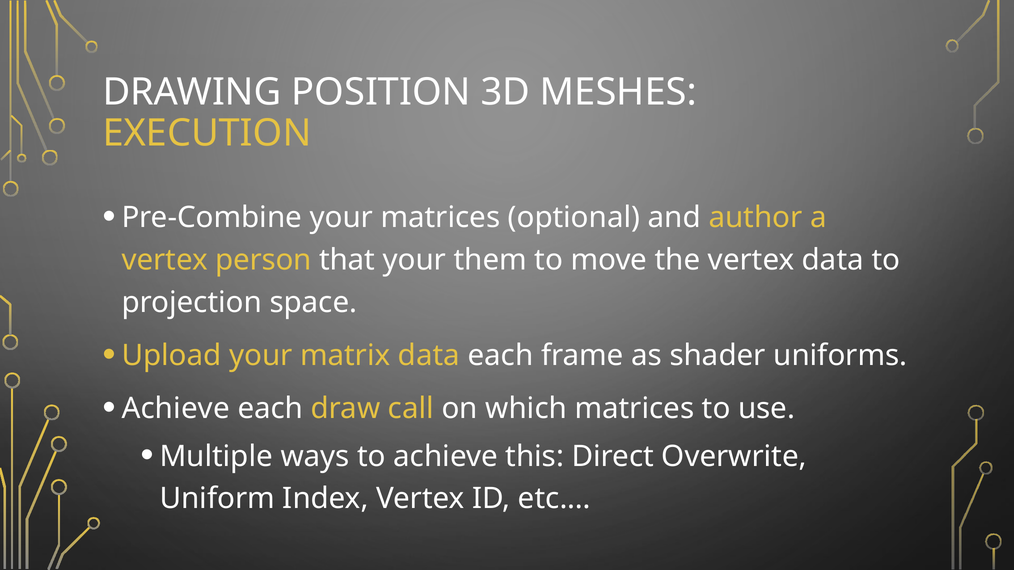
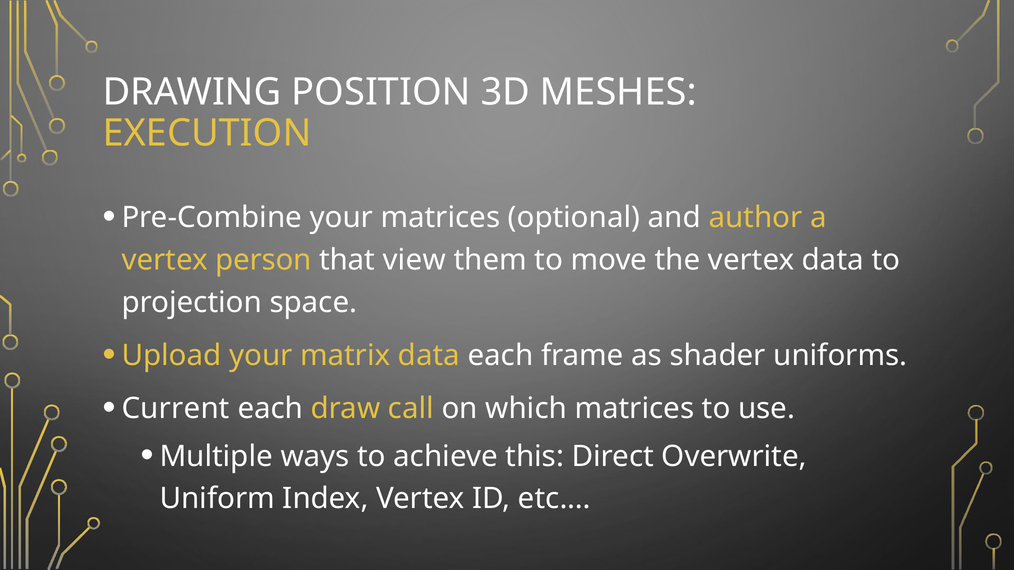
that your: your -> view (414, 260)
Achieve: Achieve -> Current (176, 409)
